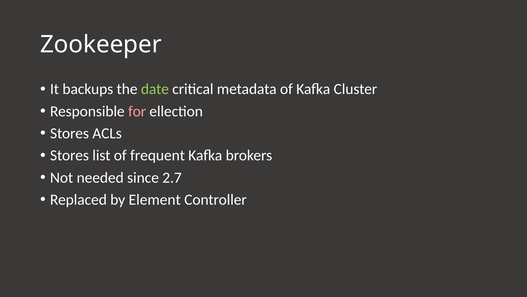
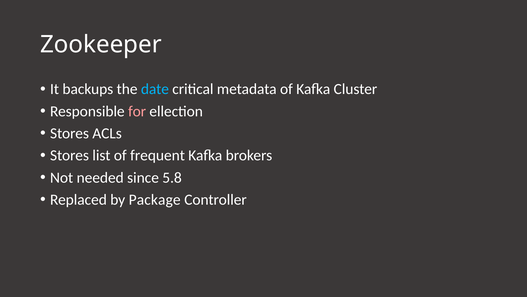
date colour: light green -> light blue (155, 89)
2.7: 2.7 -> 5.8 (172, 177)
Element: Element -> Package (155, 199)
